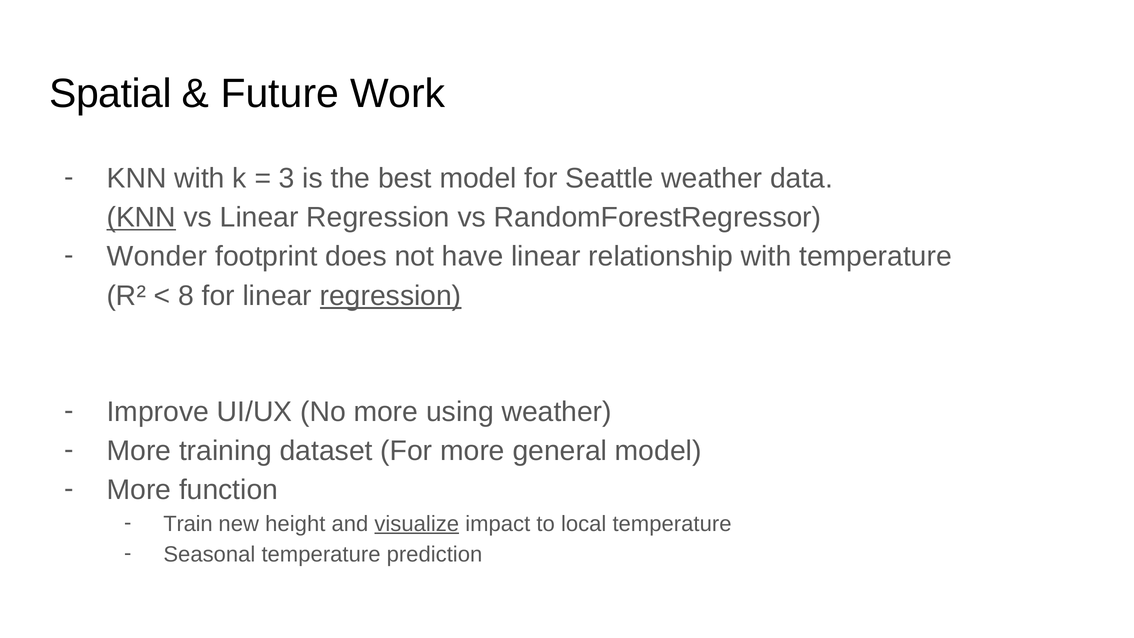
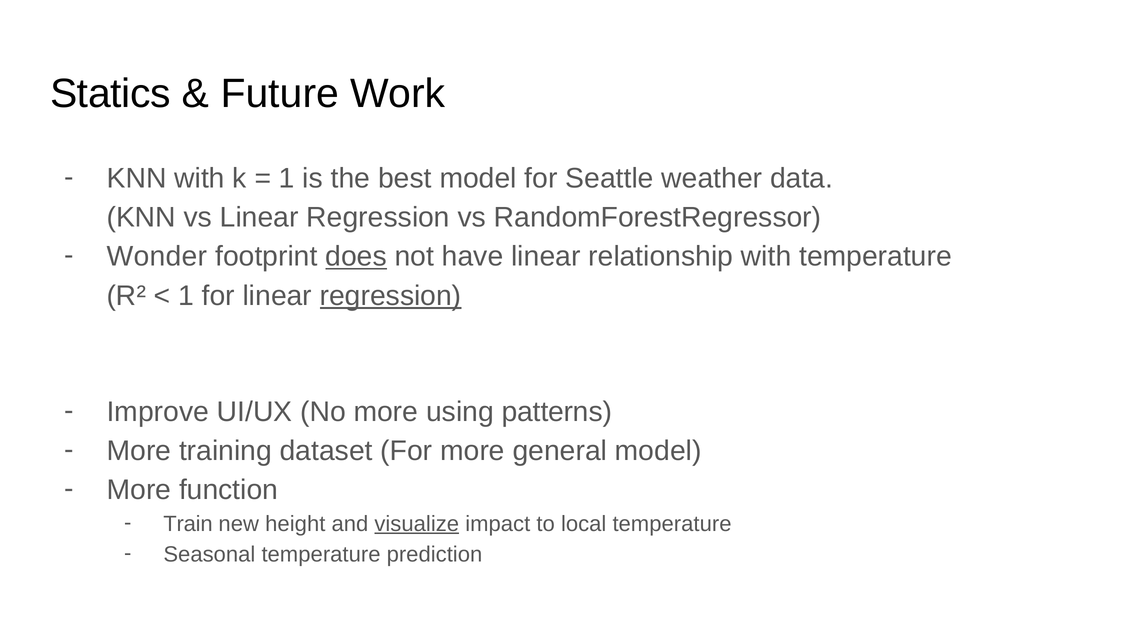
Spatial: Spatial -> Statics (110, 94)
3: 3 -> 1 (287, 178)
KNN underline: present -> none (141, 217)
does underline: none -> present (356, 257)
8: 8 -> 1 (186, 296)
using weather: weather -> patterns (557, 412)
